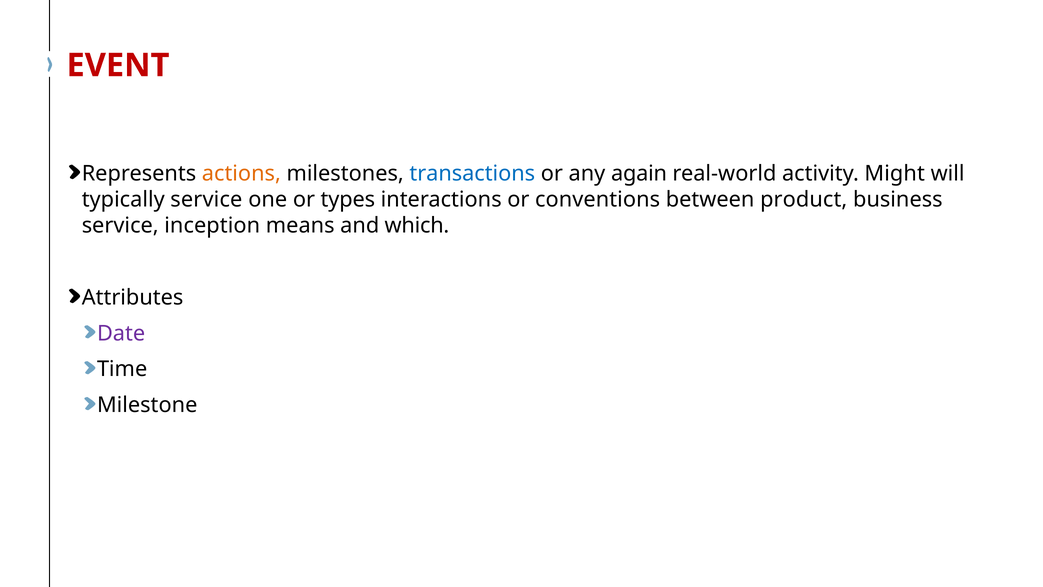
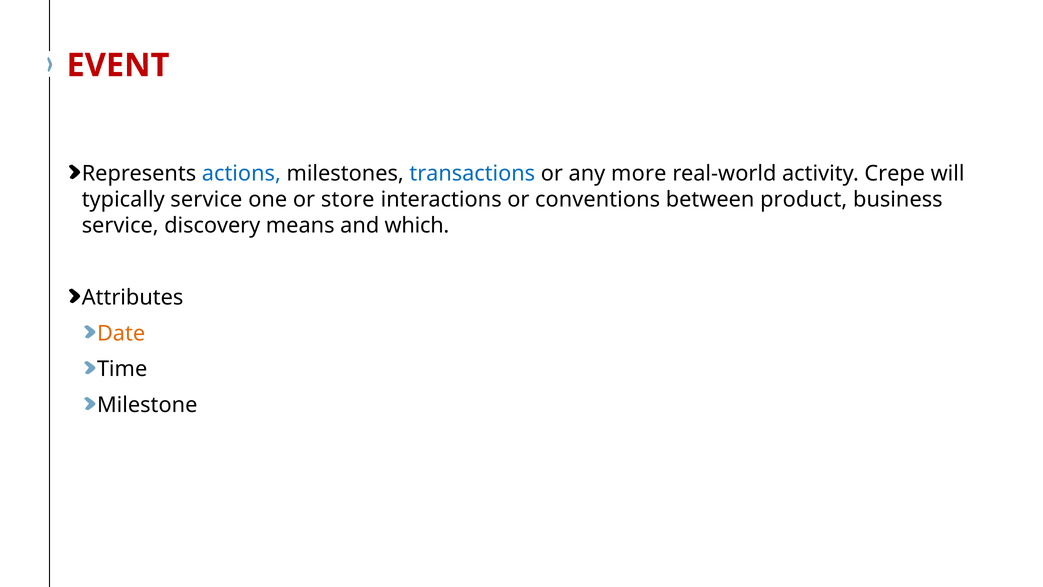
actions colour: orange -> blue (241, 173)
again: again -> more (639, 173)
Might: Might -> Crepe (895, 173)
types: types -> store (348, 199)
inception: inception -> discovery (212, 226)
Date colour: purple -> orange (121, 333)
